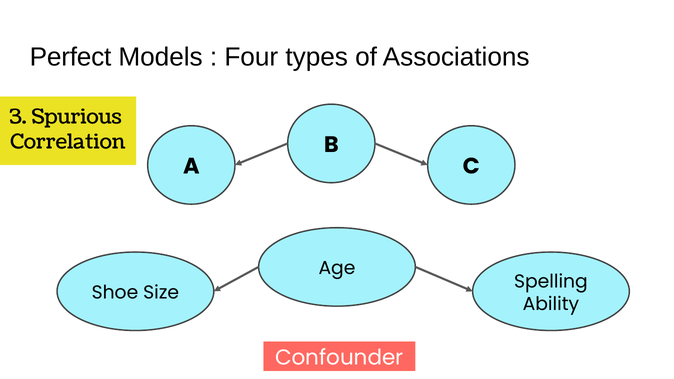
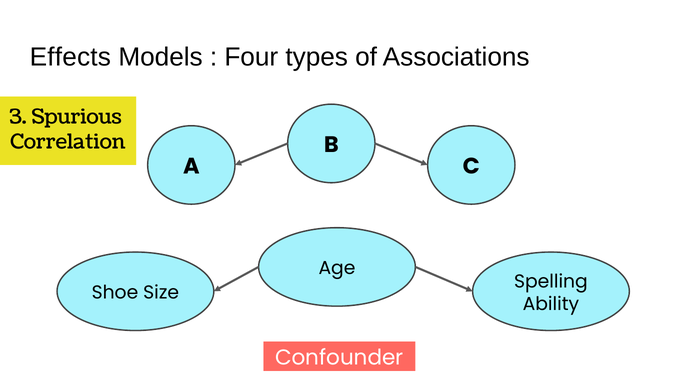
Perfect: Perfect -> Effects (70, 57)
